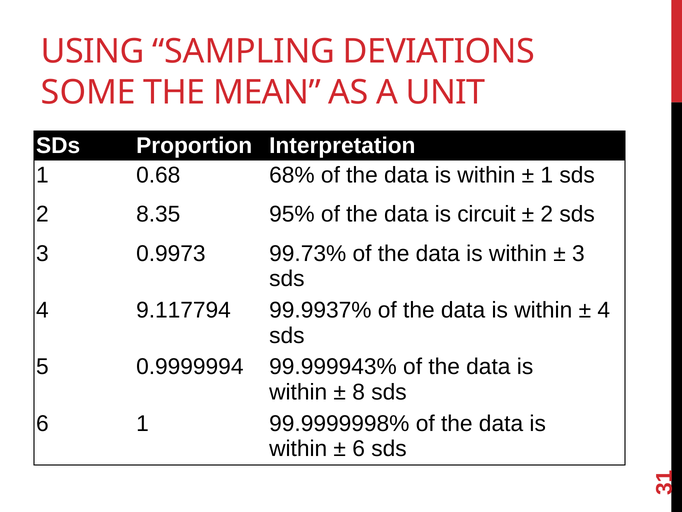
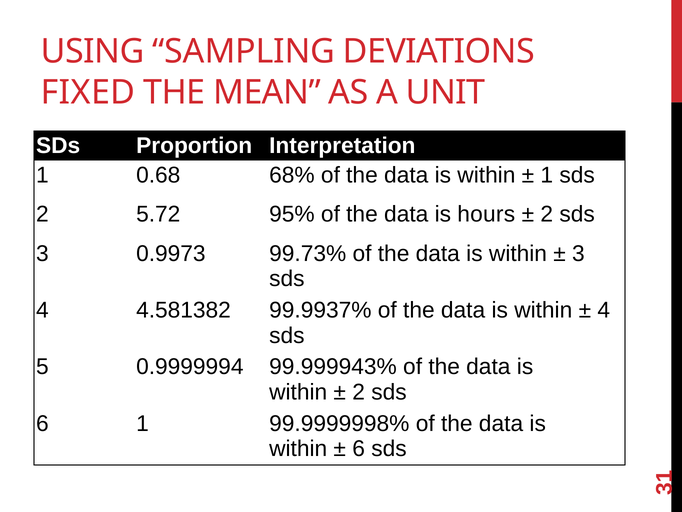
SOME: SOME -> FIXED (88, 92)
8.35: 8.35 -> 5.72 (158, 214)
circuit: circuit -> hours (486, 214)
9.117794: 9.117794 -> 4.581382 (184, 310)
8: 8 -> 2 (359, 392)
